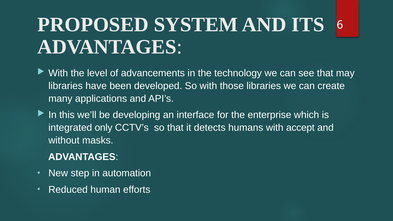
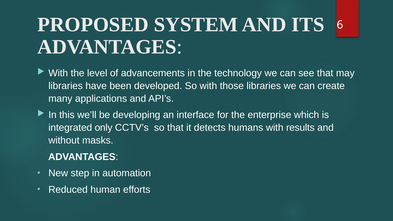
accept: accept -> results (300, 128)
